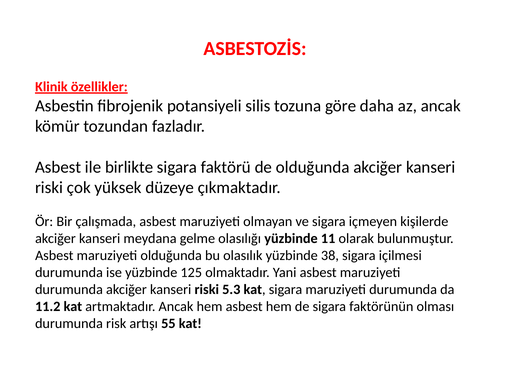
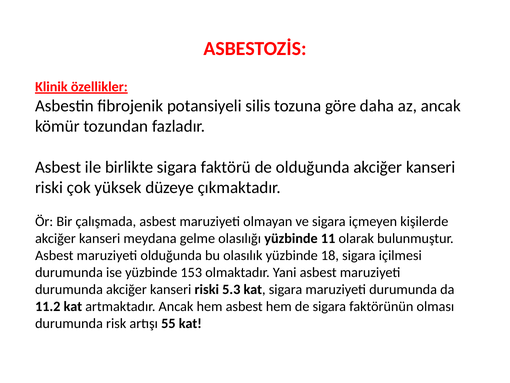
38: 38 -> 18 (330, 255)
125: 125 -> 153 (191, 272)
